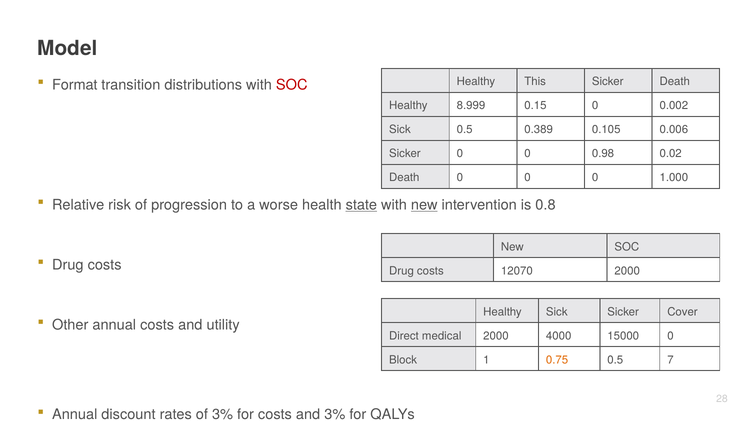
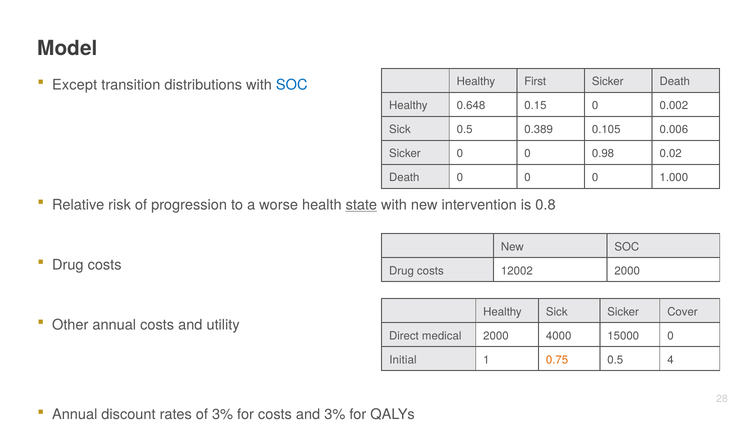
This: This -> First (535, 82)
Format: Format -> Except (75, 85)
SOC colour: red -> blue (292, 85)
8.999: 8.999 -> 0.648 (471, 106)
new underline: present -> none (424, 205)
12070: 12070 -> 12002 (517, 271)
Block: Block -> Initial (403, 360)
7: 7 -> 4 (670, 360)
